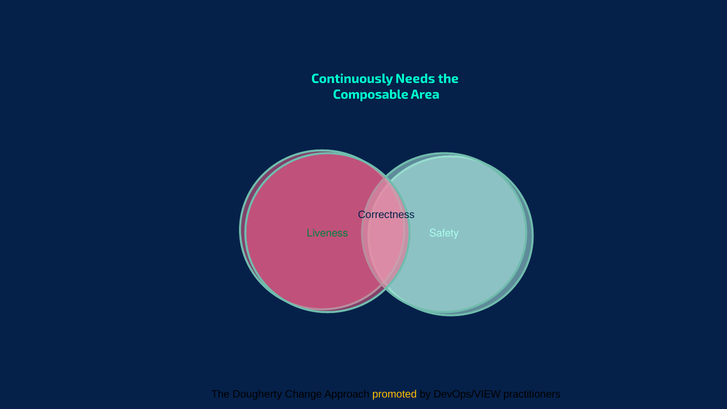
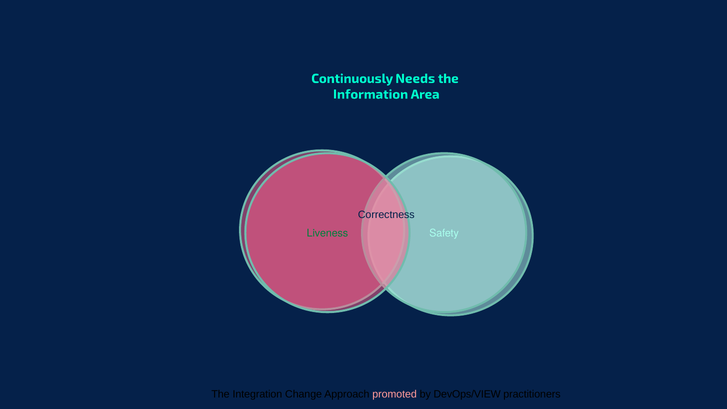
Composable: Composable -> Information (371, 94)
Dougherty: Dougherty -> Integration (257, 394)
promoted colour: yellow -> pink (395, 394)
